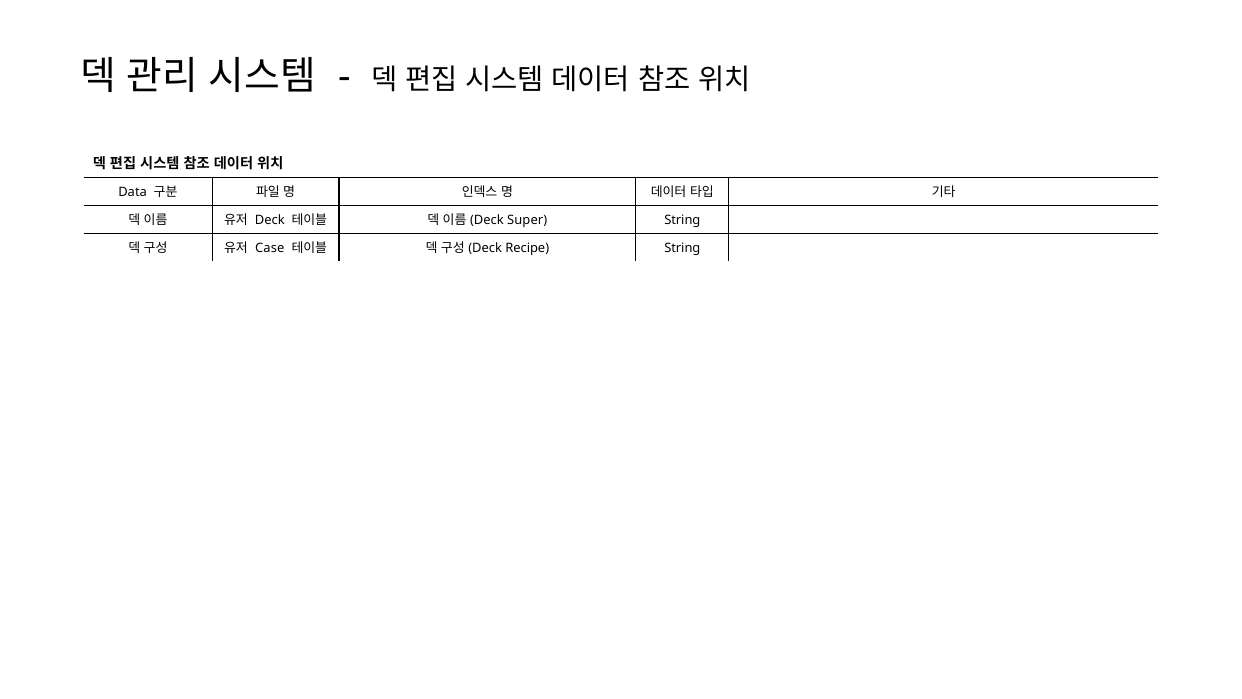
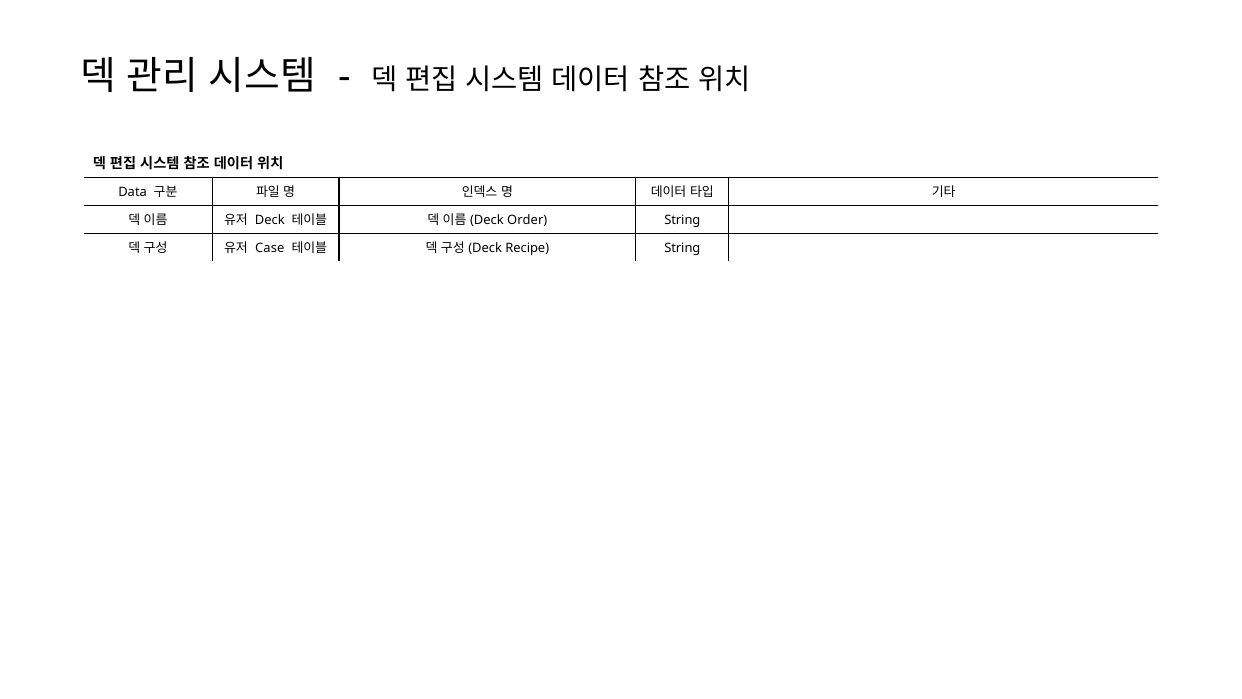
Super: Super -> Order (527, 220)
